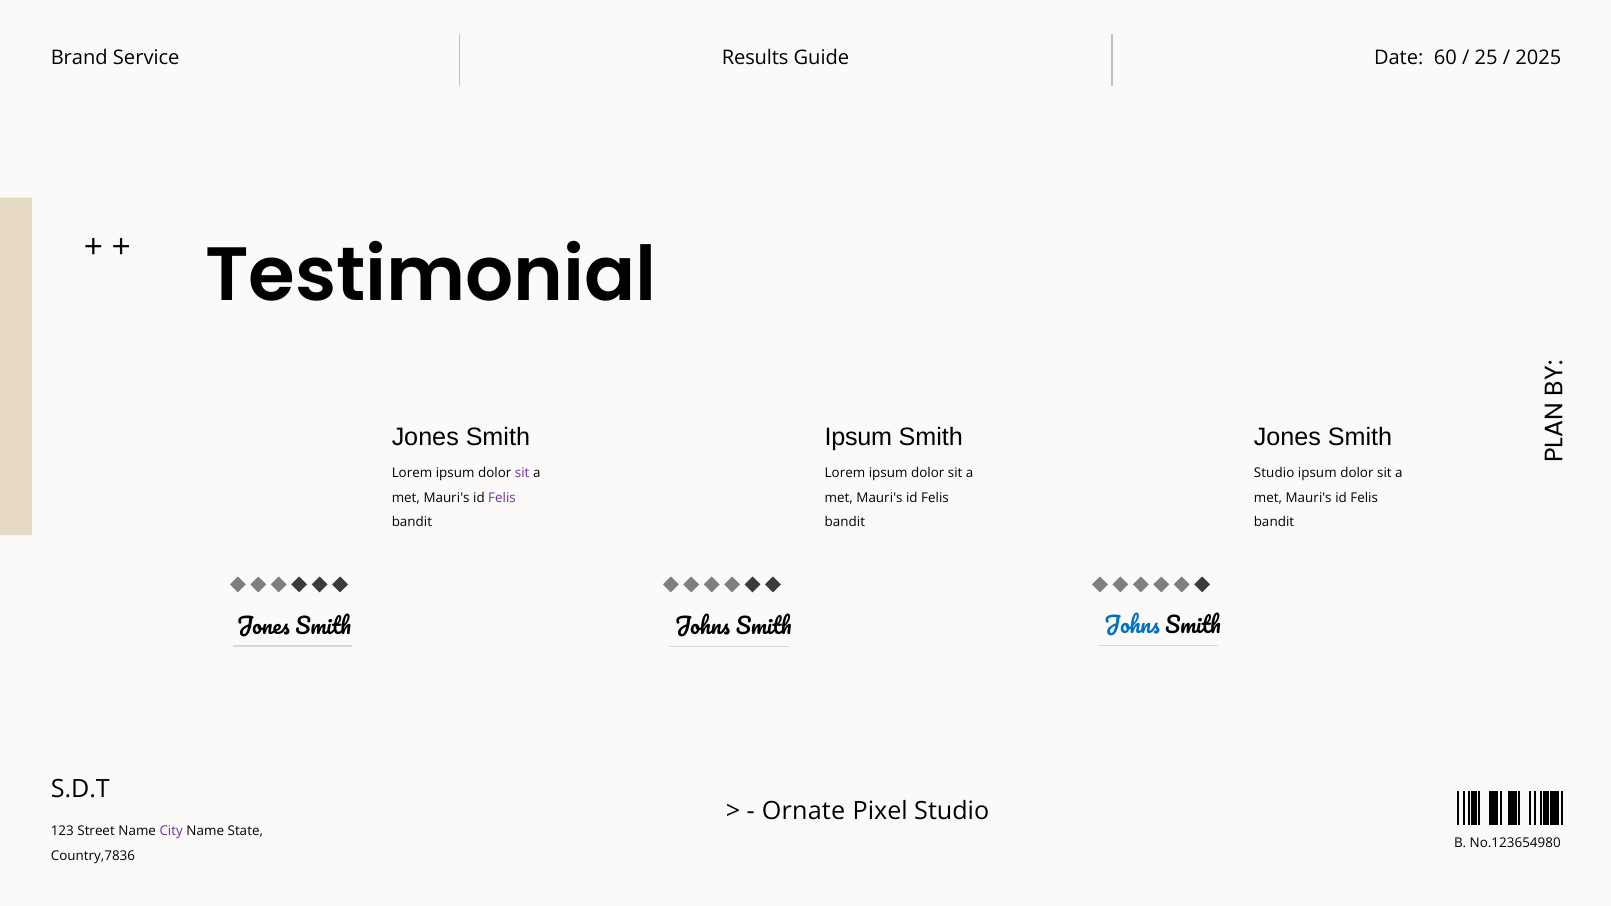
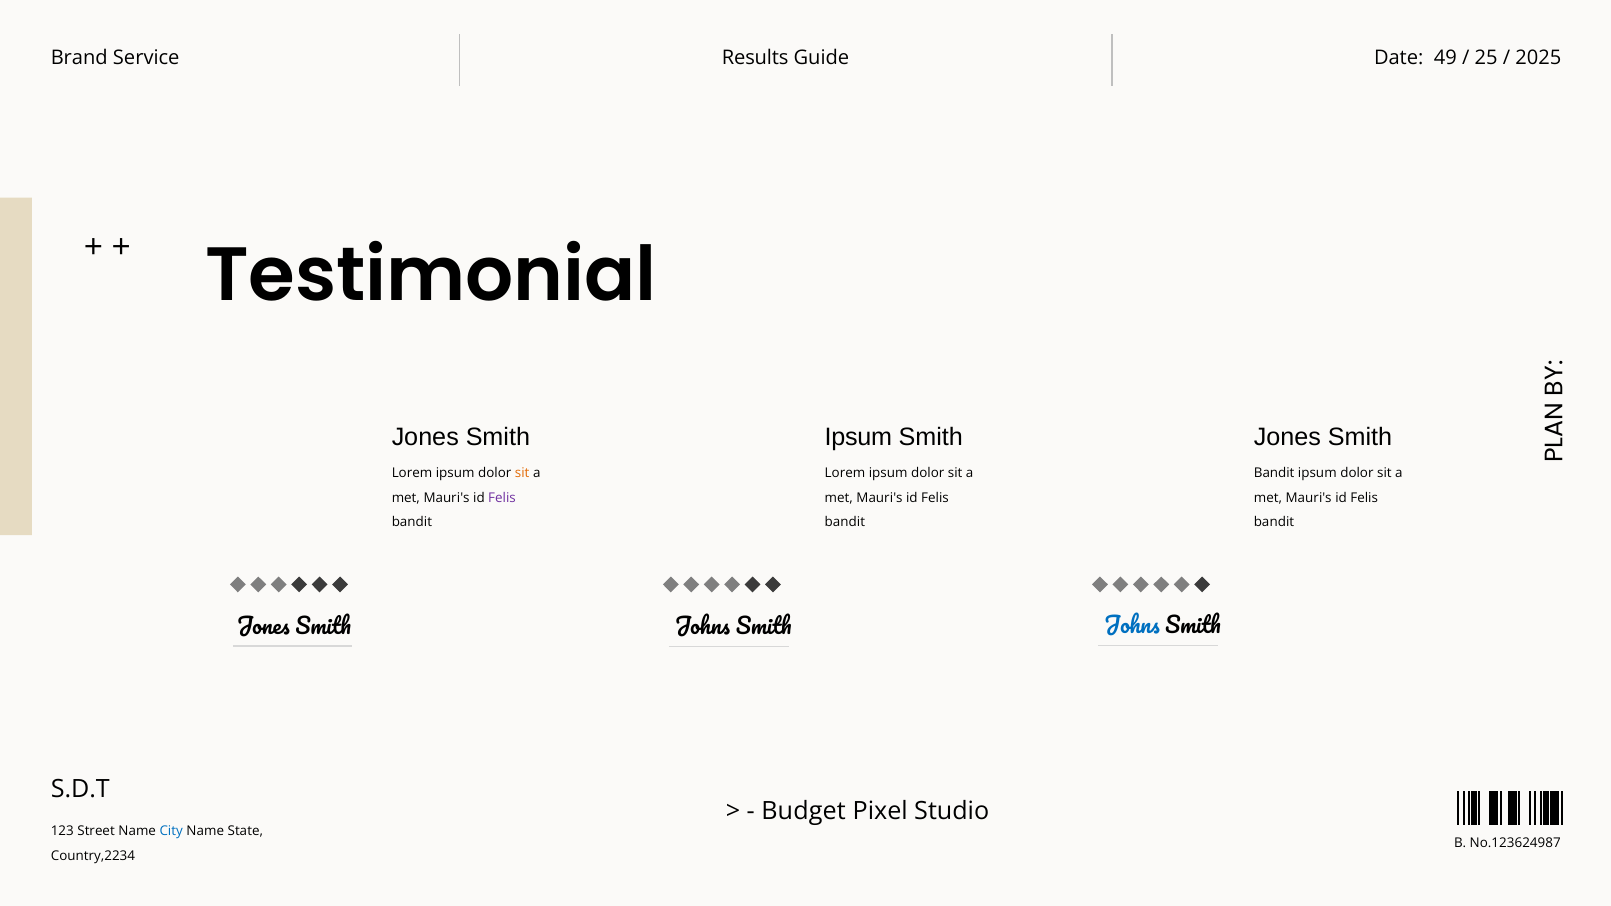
60: 60 -> 49 (1445, 58)
sit colour: purple -> orange (522, 474)
Studio: Studio -> Bandit (1274, 474)
Ornate: Ornate -> Budget (804, 812)
City colour: purple -> blue (171, 832)
No.123654980: No.123654980 -> No.123624987 (1515, 843)
Country,7836: Country,7836 -> Country,2234 (93, 856)
